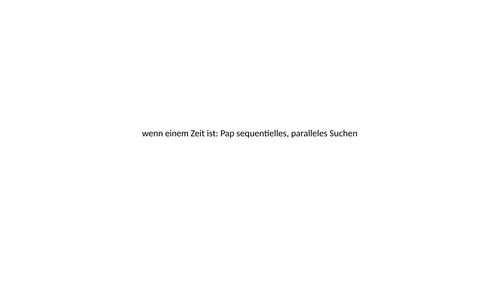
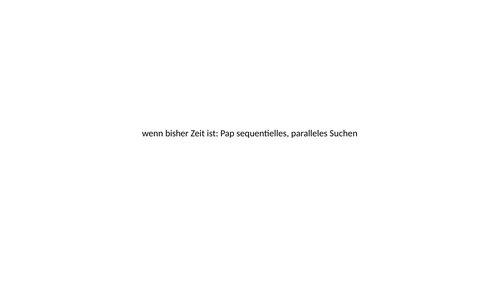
einem: einem -> bisher (177, 134)
